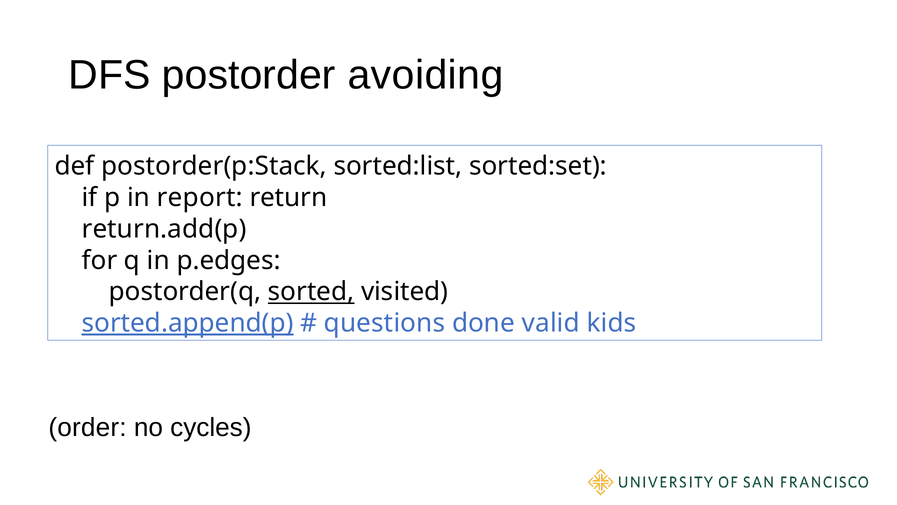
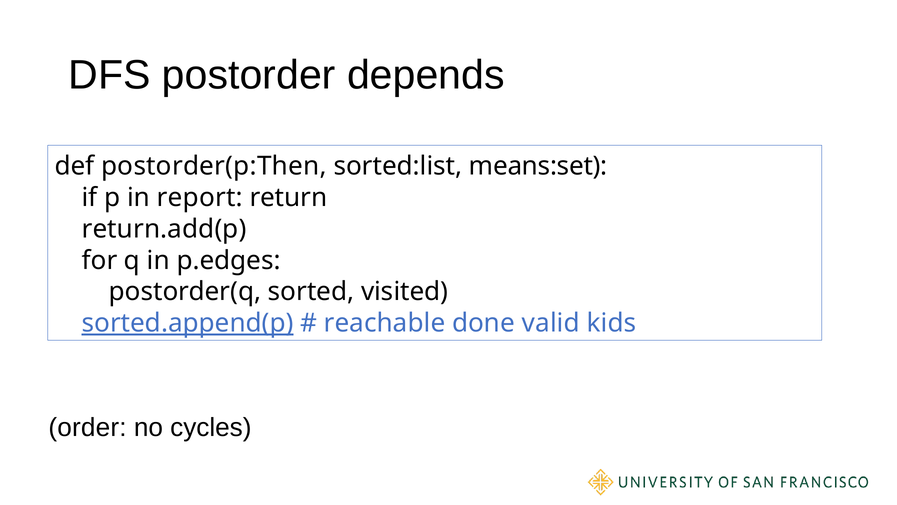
avoiding: avoiding -> depends (426, 75)
postorder(p:Stack: postorder(p:Stack -> postorder(p:Then (214, 166)
sorted:set: sorted:set -> means:set (538, 166)
sorted underline: present -> none (311, 292)
questions: questions -> reachable (385, 323)
